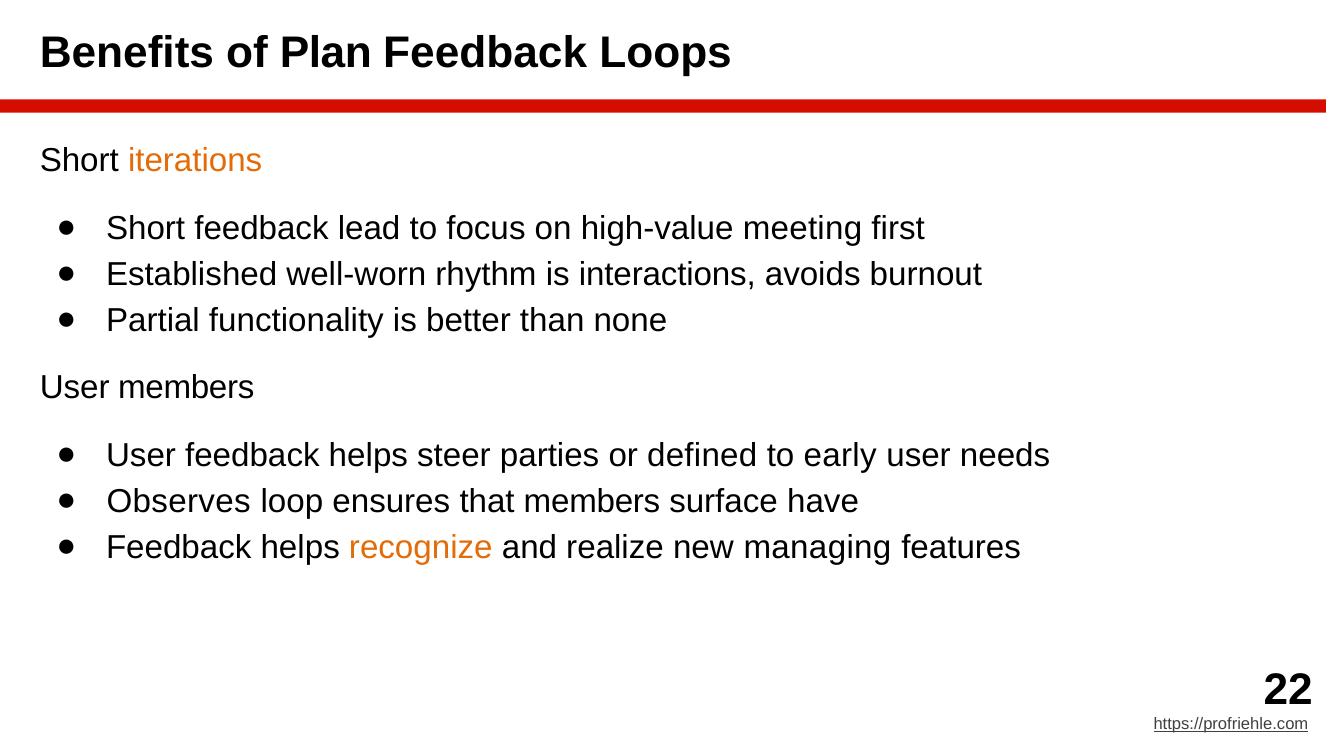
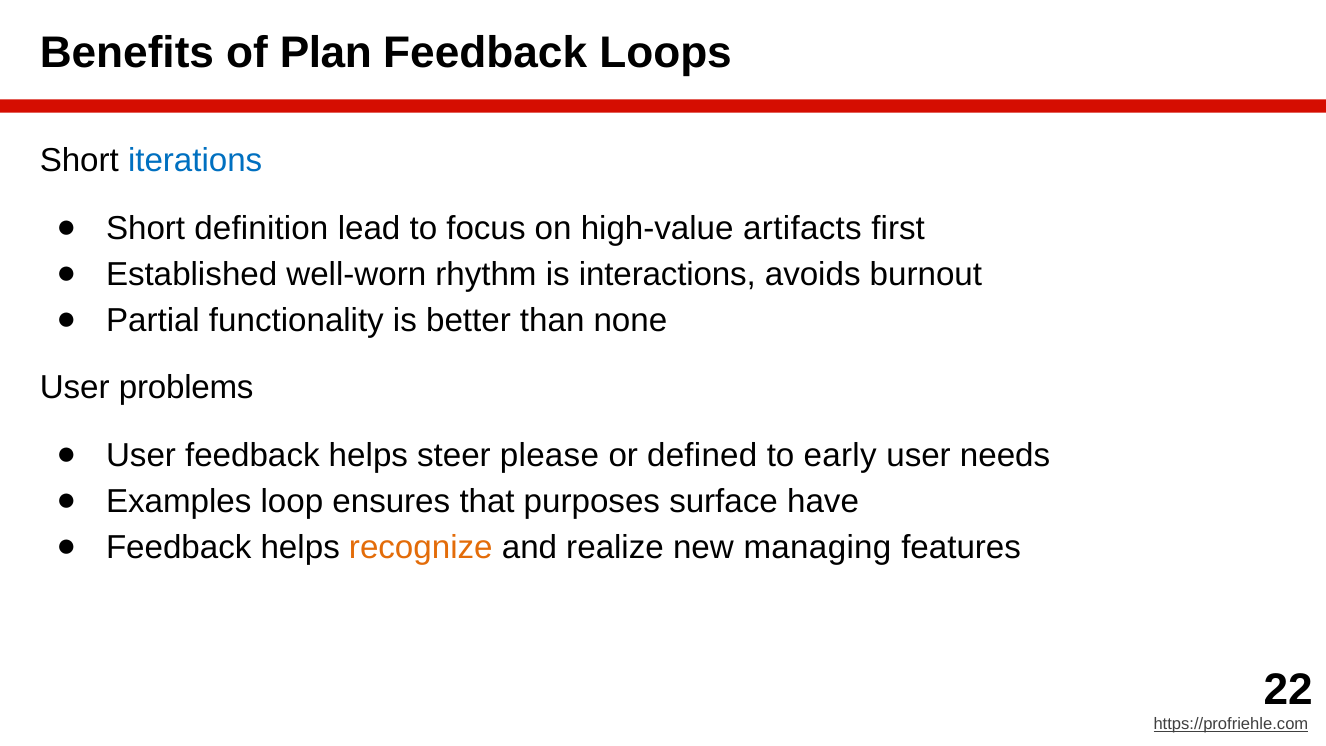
iterations colour: orange -> blue (195, 161)
Short feedback: feedback -> definition (261, 229)
meeting: meeting -> artifacts (802, 229)
User members: members -> problems (186, 388)
parties: parties -> please (549, 456)
Observes: Observes -> Examples (179, 501)
that members: members -> purposes (592, 501)
